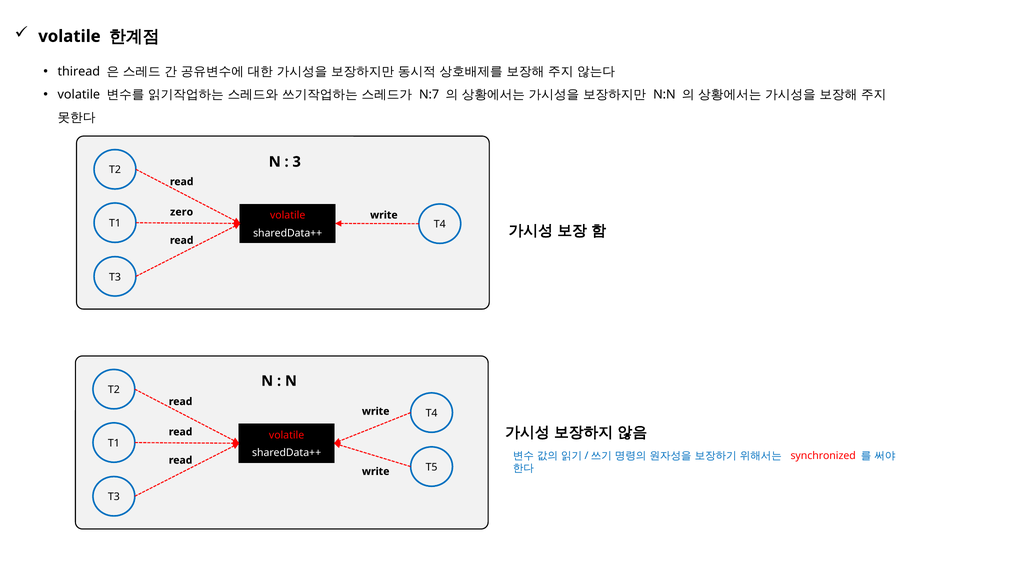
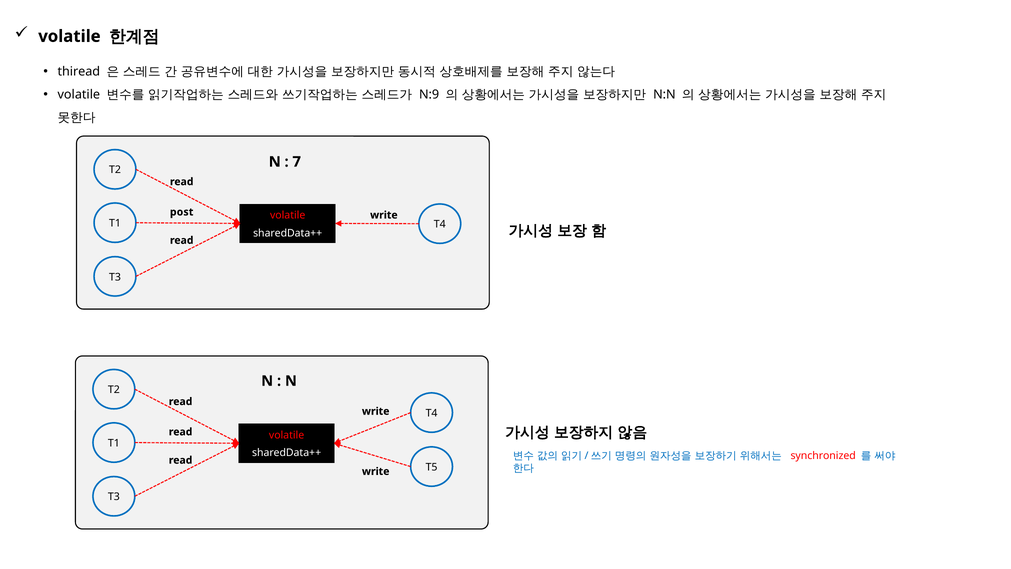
N:7: N:7 -> N:9 (429, 95)
3: 3 -> 7 (297, 162)
zero: zero -> post (182, 212)
